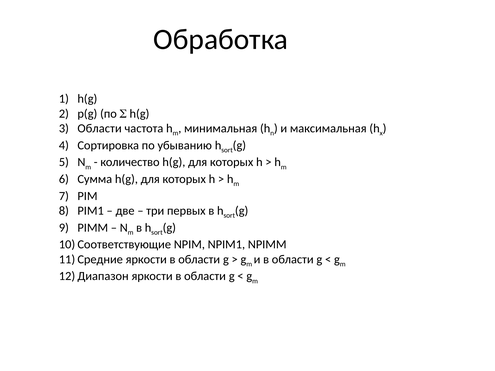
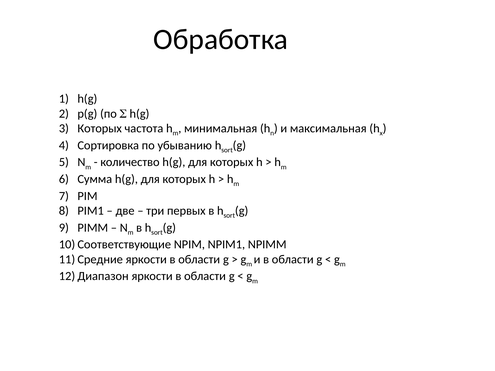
Области: Области -> Которых (100, 129)
